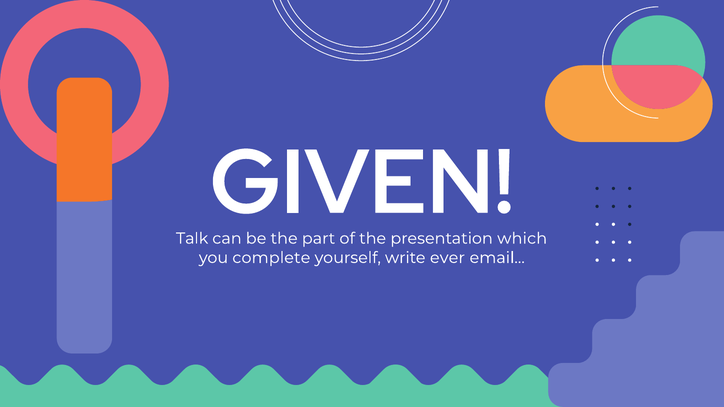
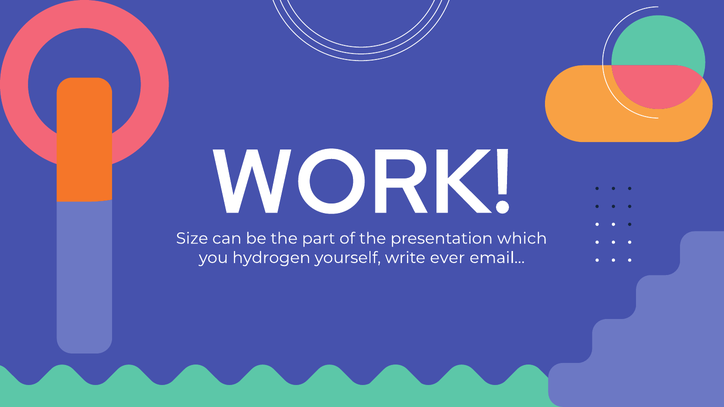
GIVEN: GIVEN -> WORK (361, 183)
Talk: Talk -> Size (192, 239)
complete: complete -> hydrogen (271, 258)
